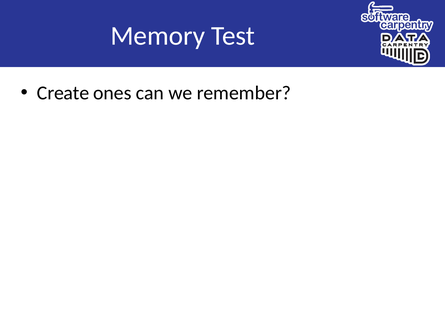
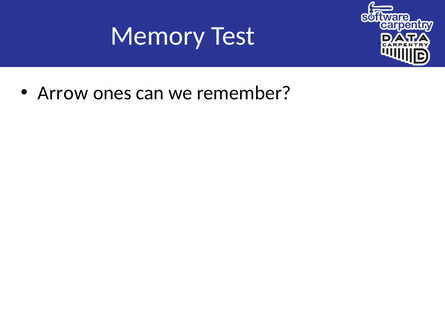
Create: Create -> Arrow (63, 93)
